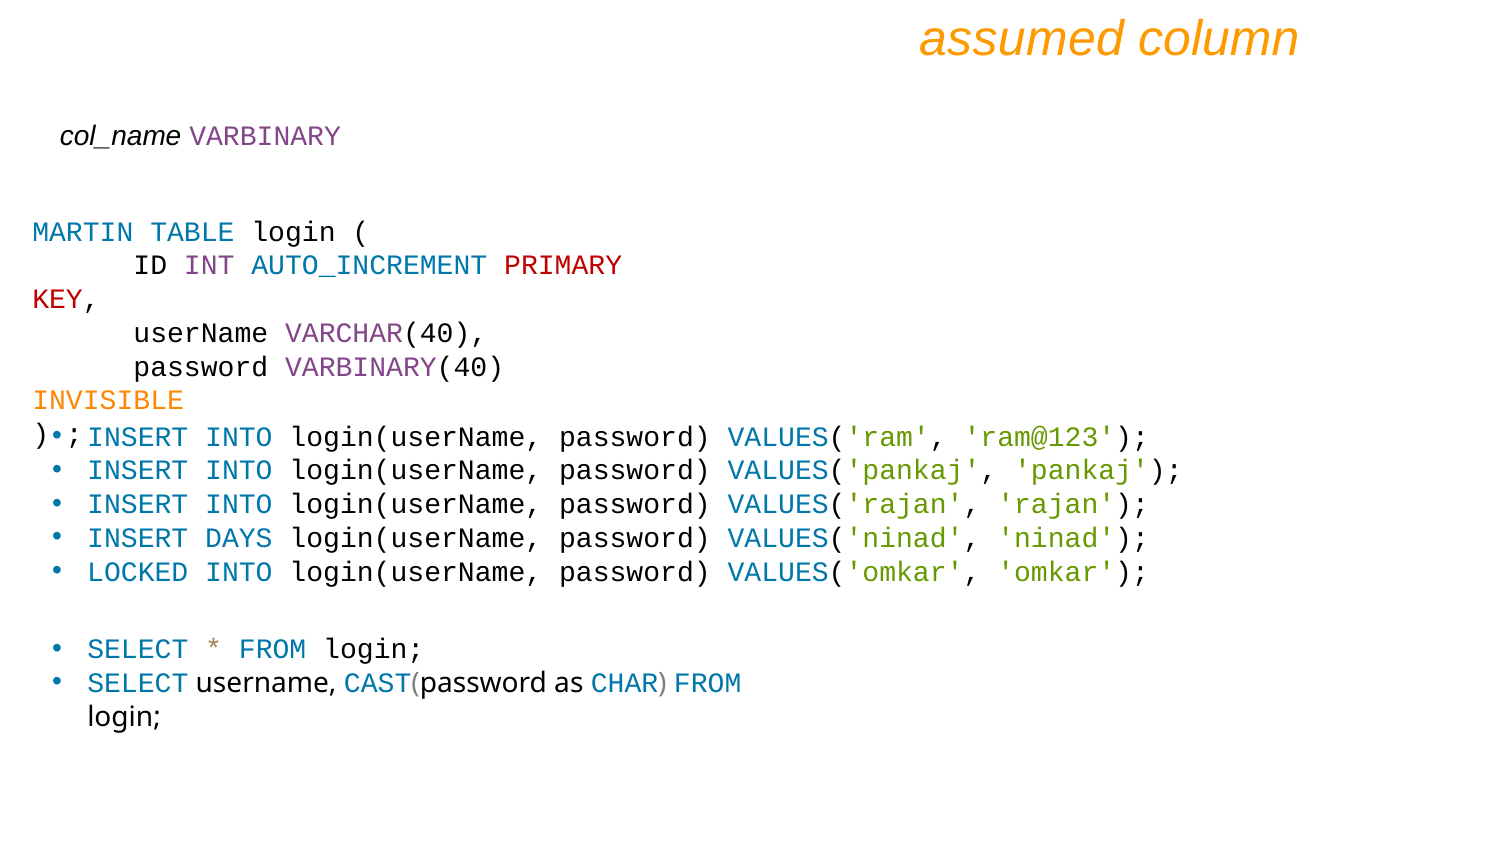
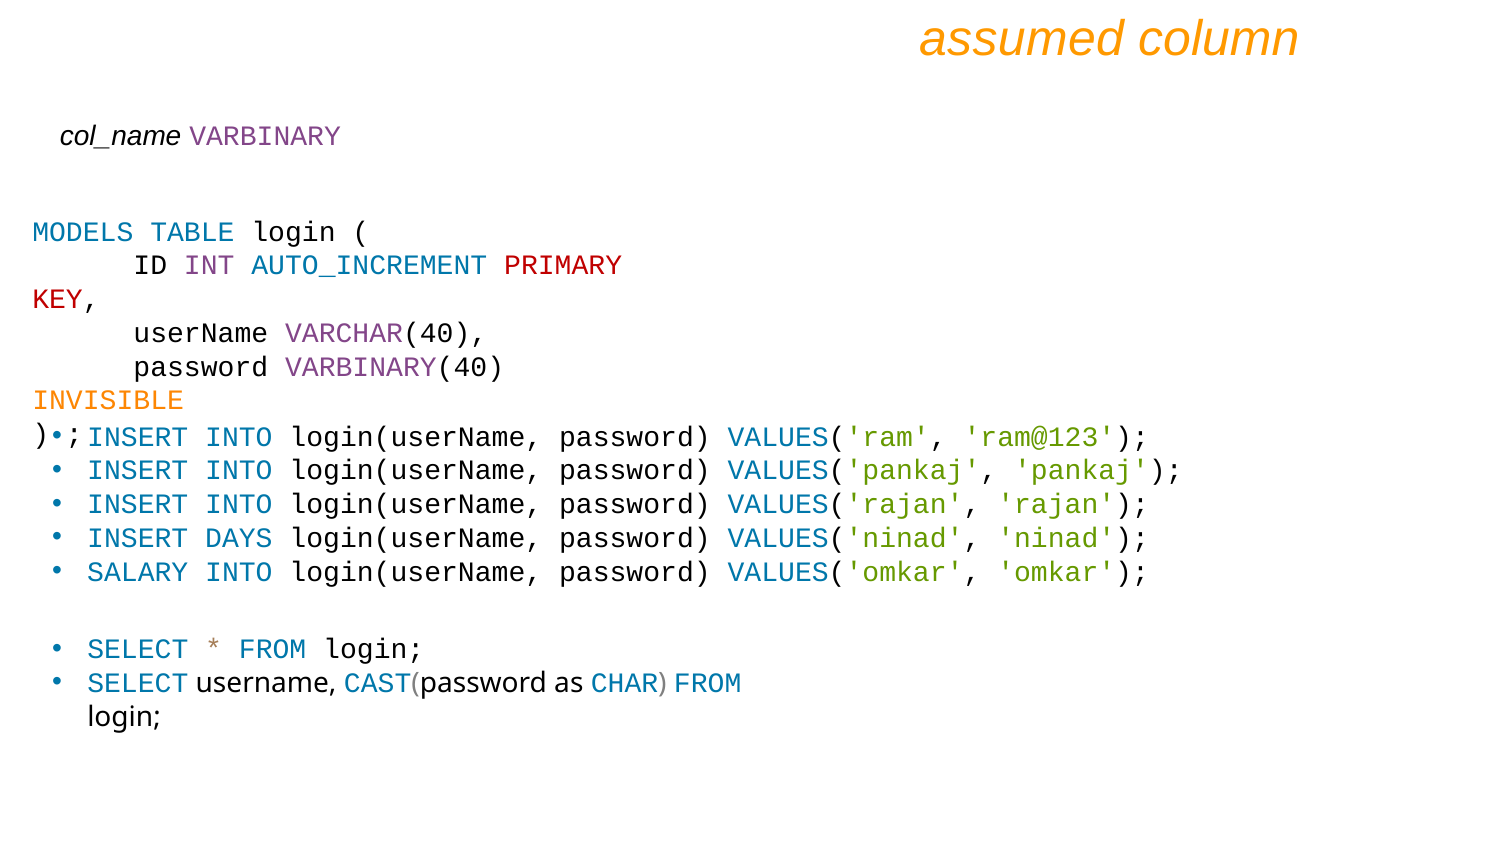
MARTIN: MARTIN -> MODELS (83, 232)
LOCKED: LOCKED -> SALARY (138, 572)
